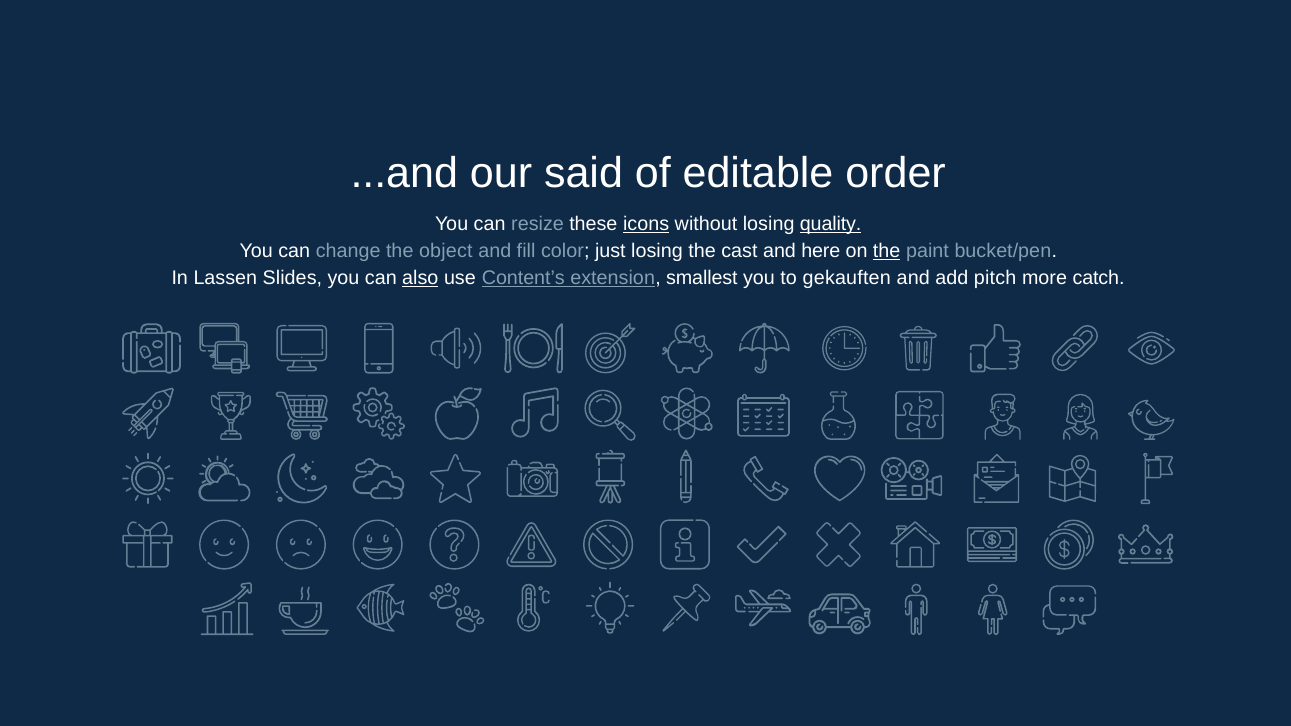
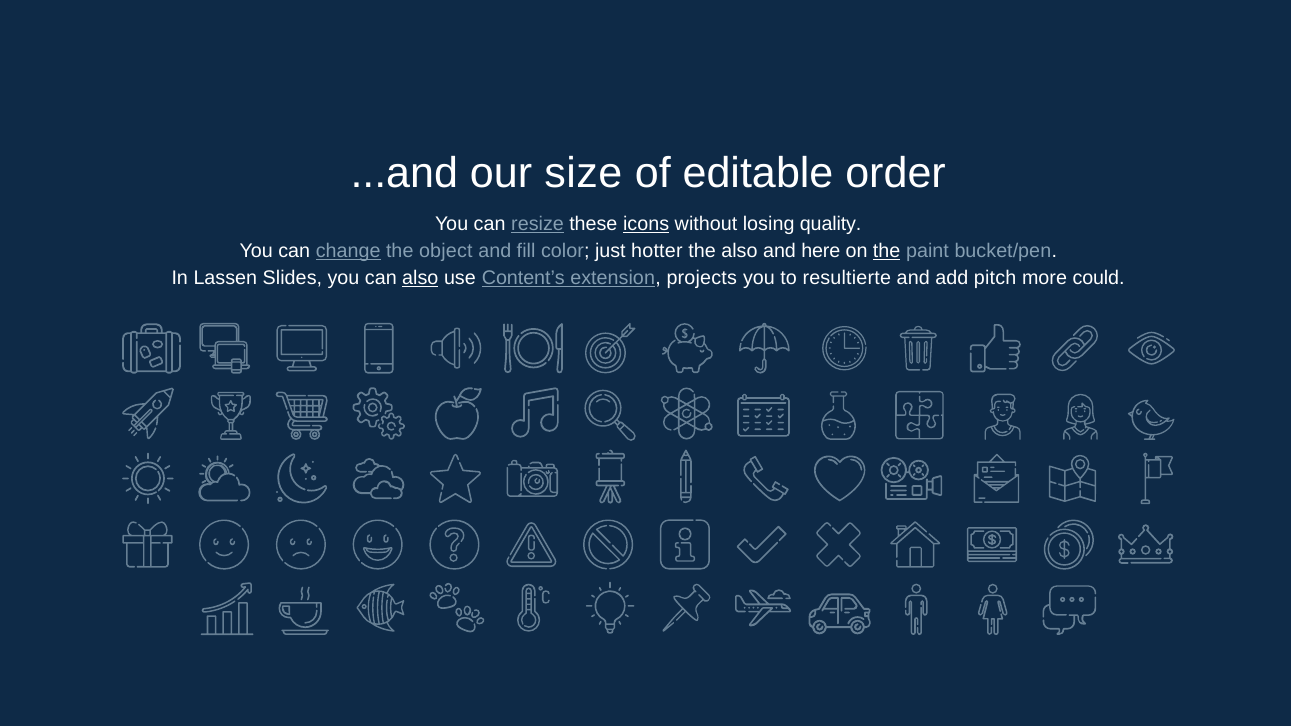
said: said -> size (583, 174)
resize underline: none -> present (538, 224)
quality underline: present -> none (831, 224)
change underline: none -> present (348, 251)
just losing: losing -> hotter (657, 251)
the cast: cast -> also (739, 251)
smallest: smallest -> projects (702, 278)
gekauften: gekauften -> resultierte (847, 278)
catch: catch -> could (1099, 278)
